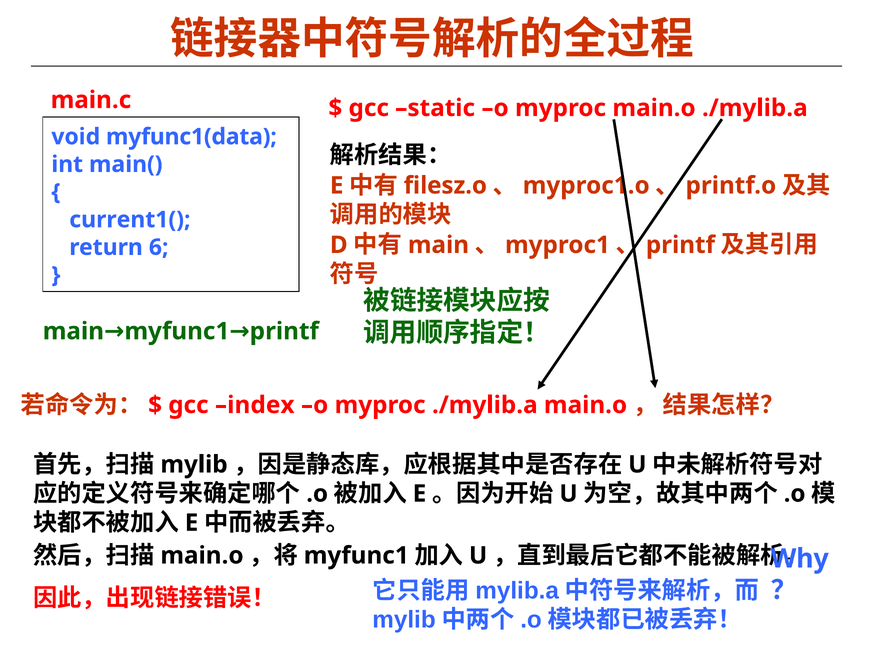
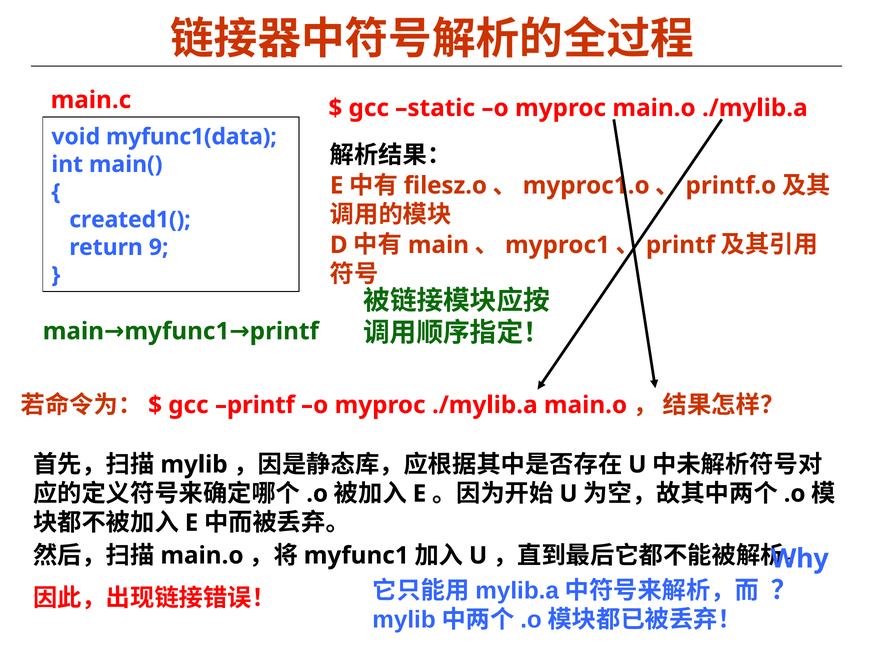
current1(: current1( -> created1( (130, 220)
6: 6 -> 9 (159, 247)
gcc index: index -> printf (255, 405)
